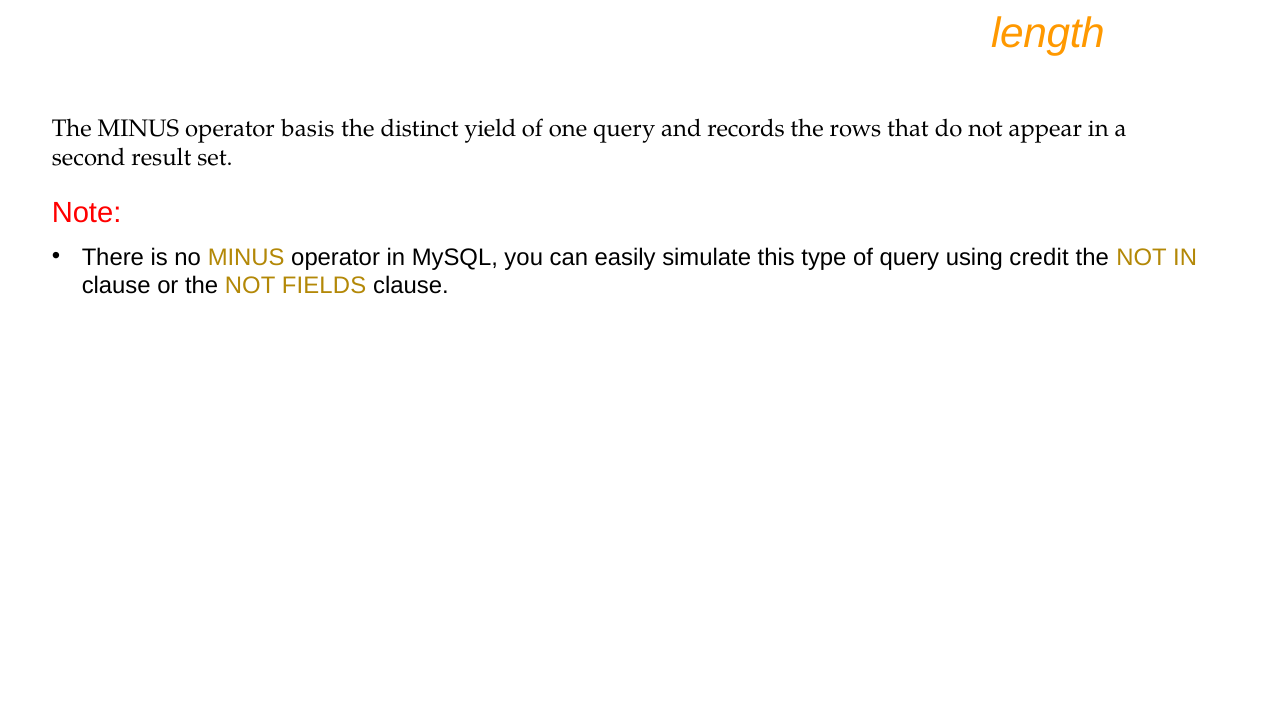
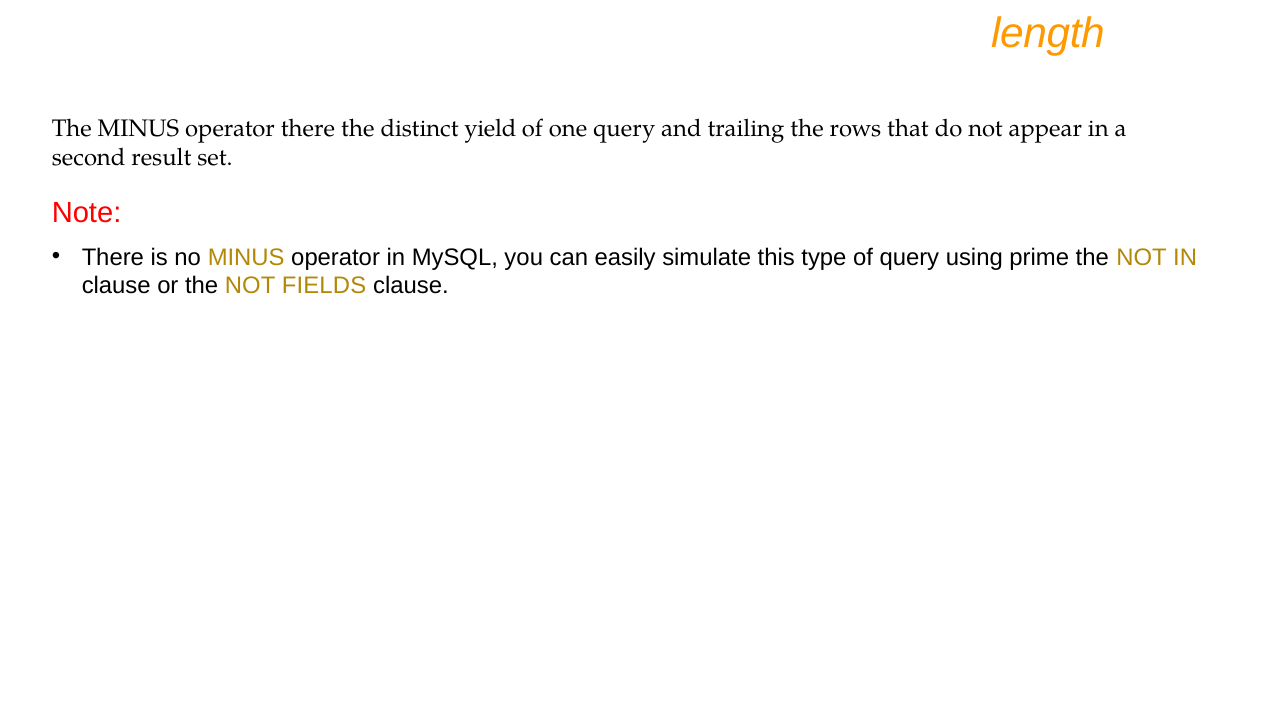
operator basis: basis -> there (308, 129)
records: records -> trailing (746, 129)
credit: credit -> prime (1039, 257)
